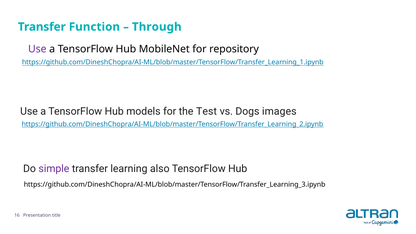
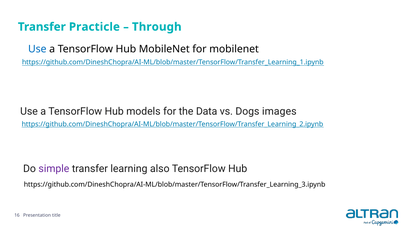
Function: Function -> Practicle (94, 27)
Use colour: purple -> blue (37, 49)
for repository: repository -> mobilenet (234, 49)
Test: Test -> Data (207, 111)
